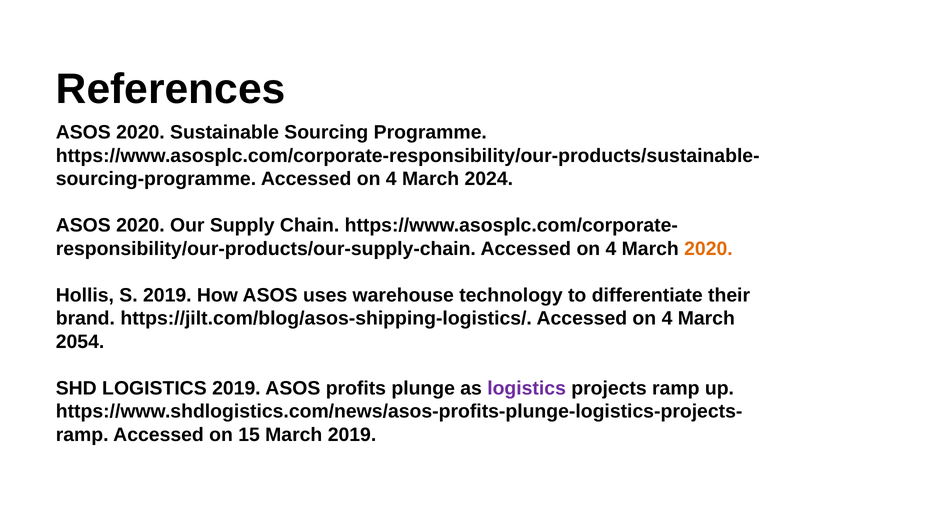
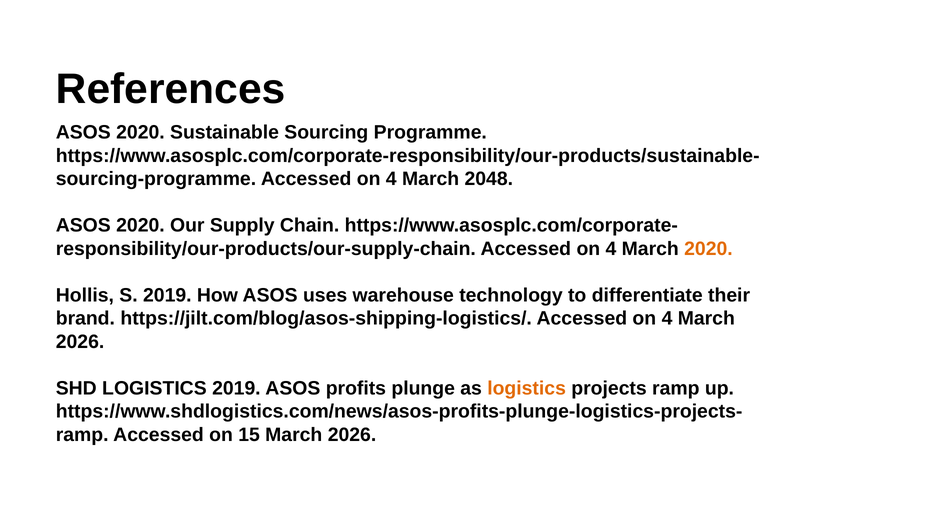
2024: 2024 -> 2048 (489, 179)
2054: 2054 -> 2026 (80, 342)
logistics colour: purple -> orange (527, 388)
15 March 2019: 2019 -> 2026 (352, 435)
